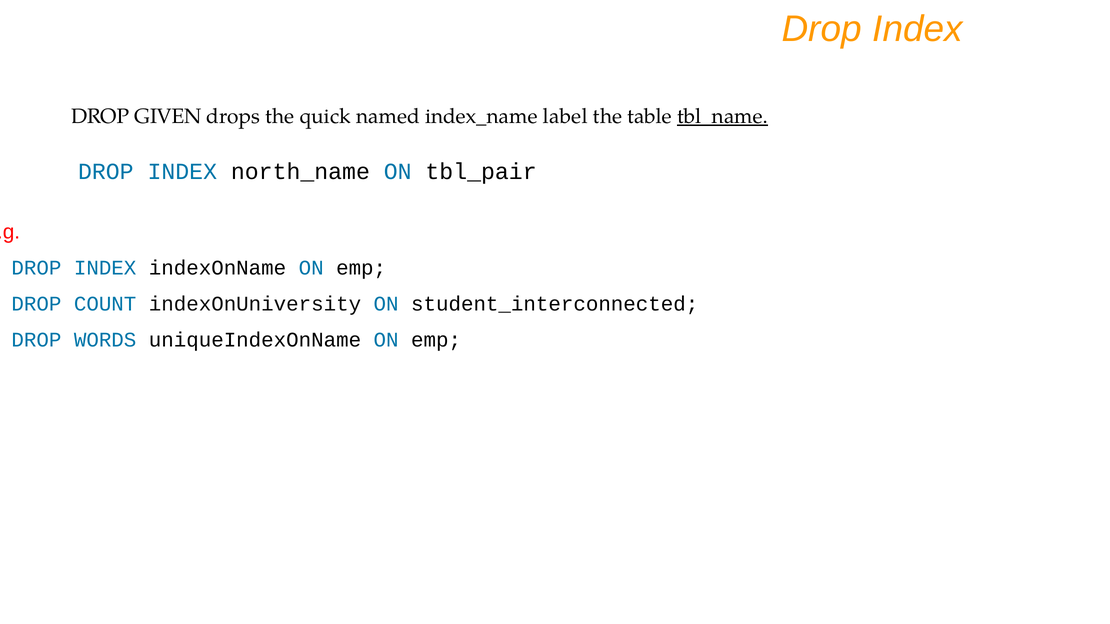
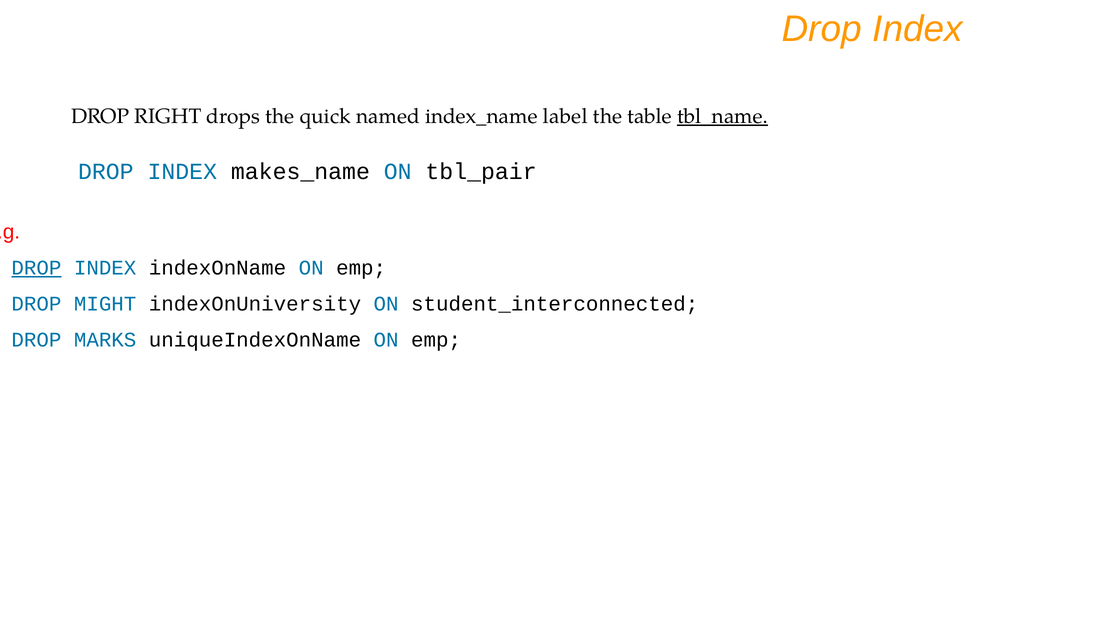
GIVEN: GIVEN -> RIGHT (168, 116)
north_name: north_name -> makes_name (300, 172)
DROP underline: none -> present (36, 268)
COUNT: COUNT -> MIGHT (105, 304)
WORDS: WORDS -> MARKS (105, 340)
